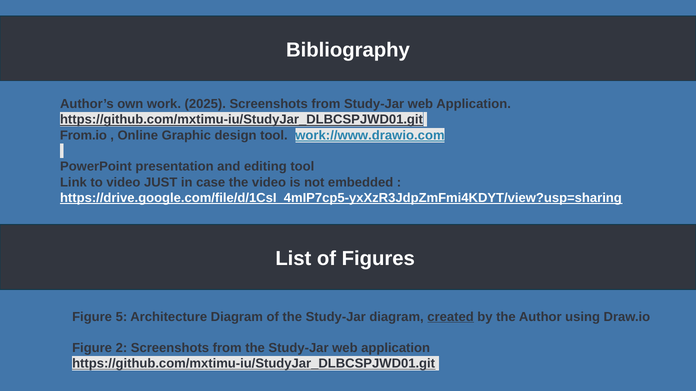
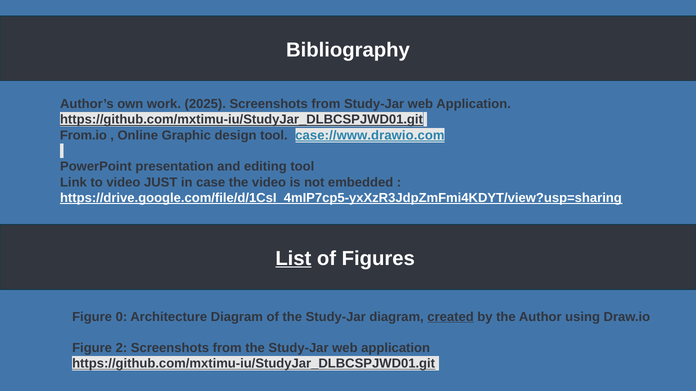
work://www.drawio.com: work://www.drawio.com -> case://www.drawio.com (370, 135)
List underline: none -> present (293, 259)
5: 5 -> 0 (121, 317)
